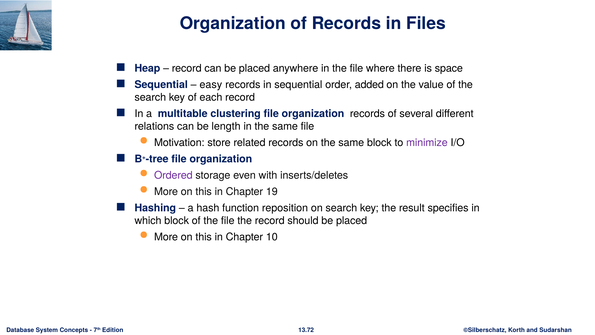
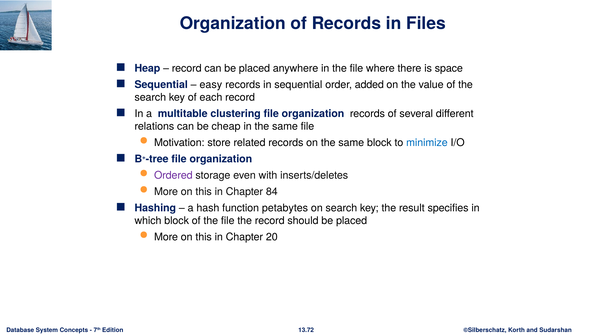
length: length -> cheap (226, 126)
minimize colour: purple -> blue (427, 143)
19: 19 -> 84 (272, 192)
reposition: reposition -> petabytes (285, 208)
10: 10 -> 20 (272, 237)
